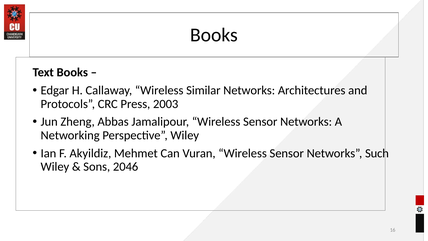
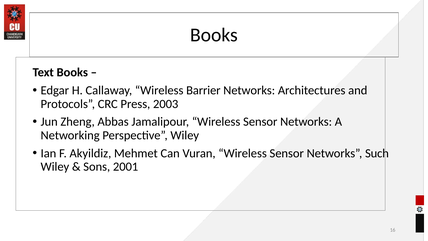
Similar: Similar -> Barrier (203, 90)
2046: 2046 -> 2001 (126, 167)
